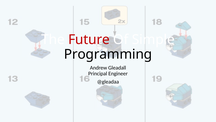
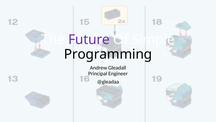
Future colour: red -> purple (89, 39)
